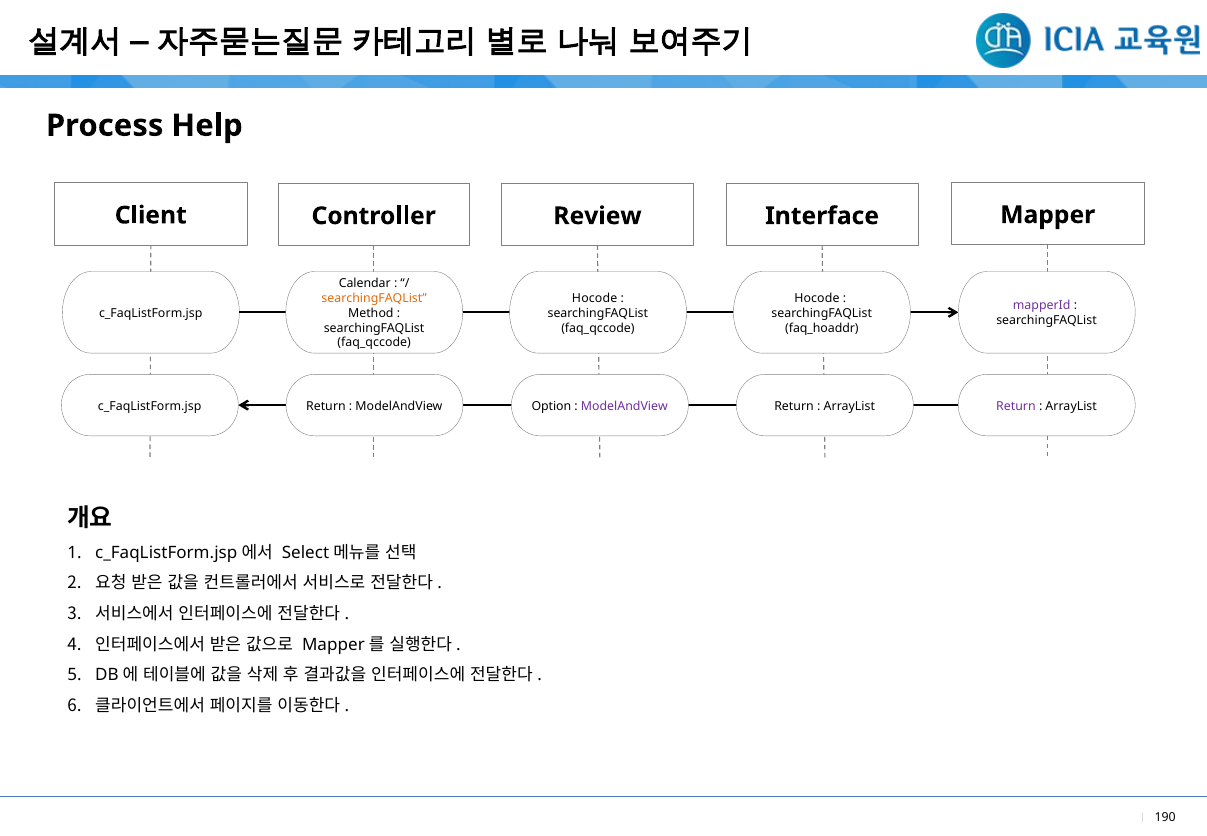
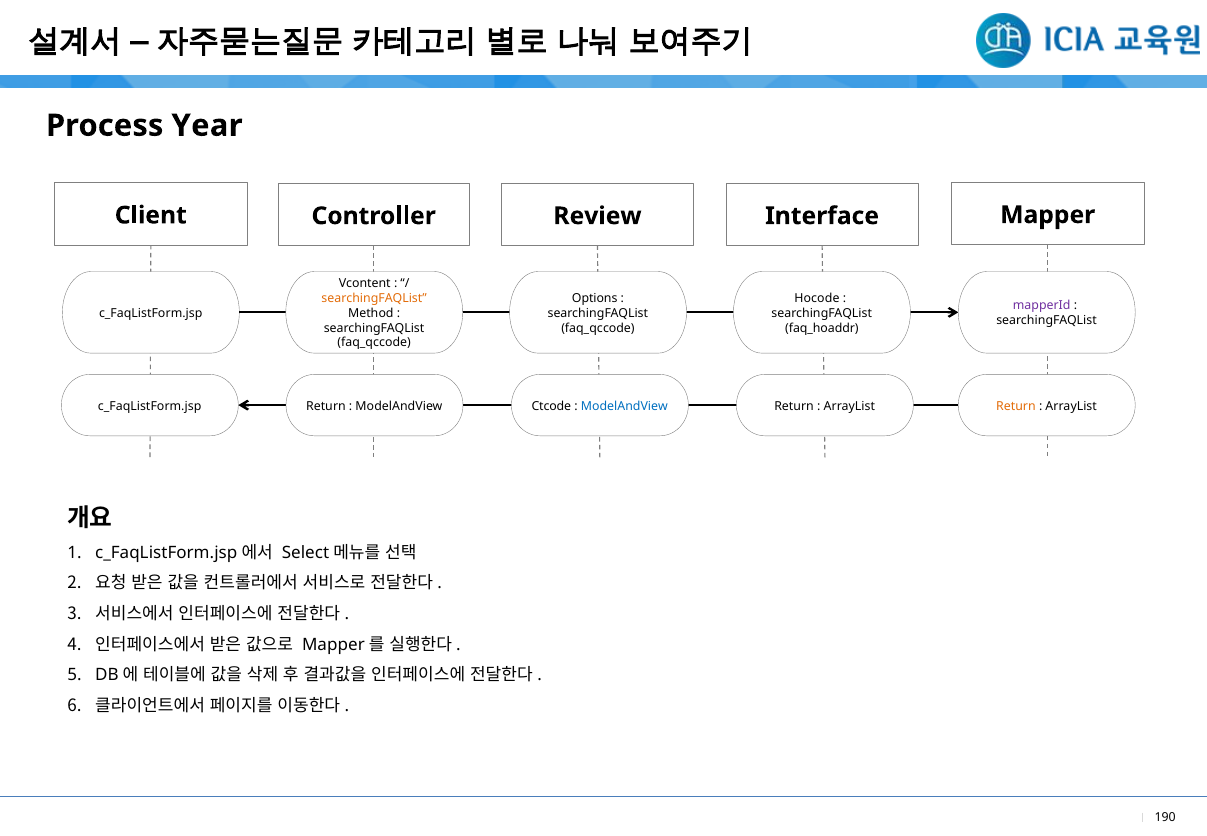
Help: Help -> Year (207, 125)
Calendar: Calendar -> Vcontent (365, 283)
Hocode: Hocode -> Options (595, 298)
Option: Option -> Ctcode (551, 406)
ModelAndView colour: purple -> blue (624, 406)
Return colour: purple -> orange (1016, 406)
